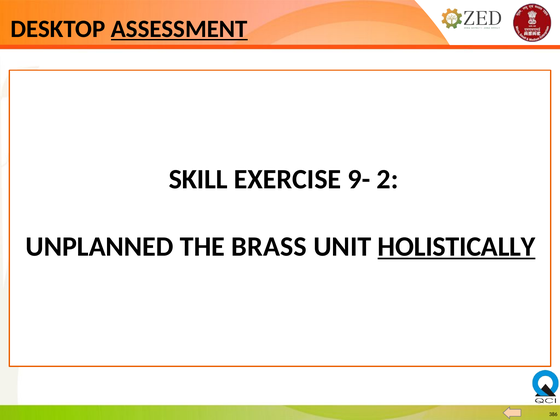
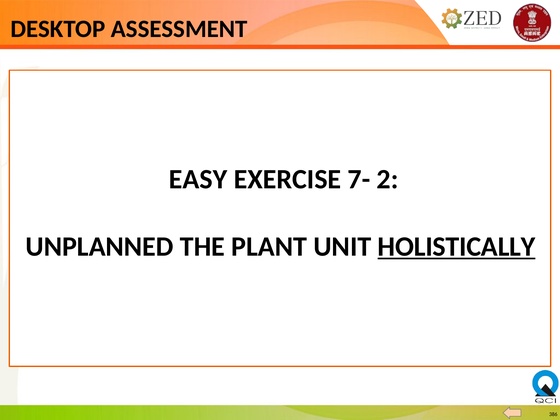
ASSESSMENT underline: present -> none (179, 29)
SKILL: SKILL -> EASY (198, 179)
9-: 9- -> 7- (359, 179)
BRASS: BRASS -> PLANT (269, 247)
